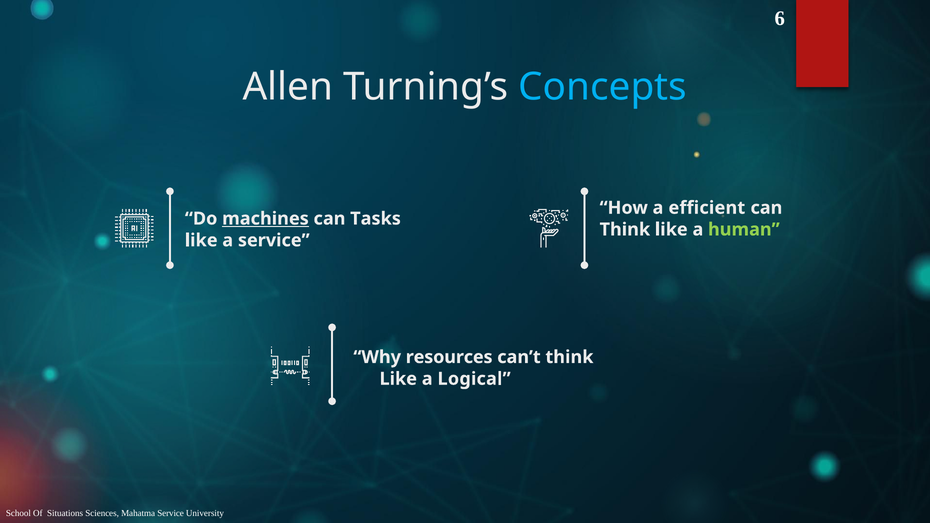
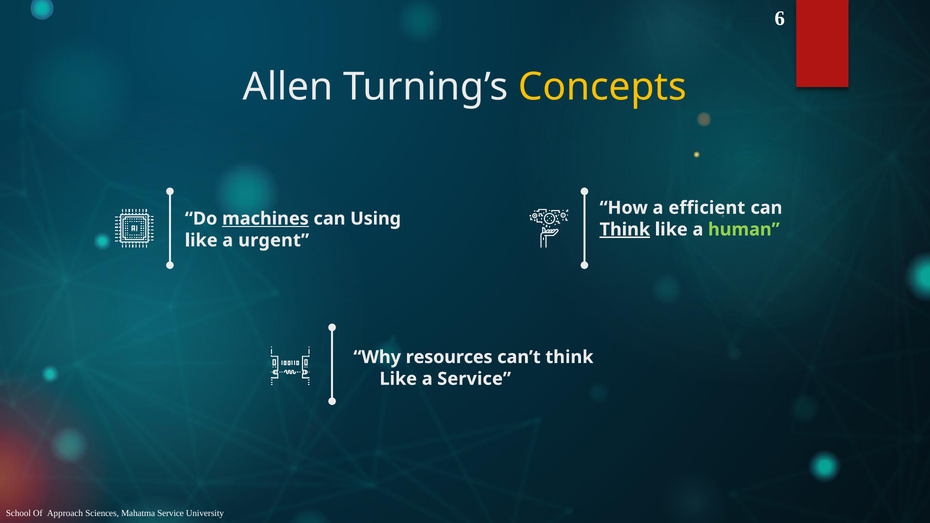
Concepts colour: light blue -> yellow (603, 87)
Tasks: Tasks -> Using (376, 219)
Think underline: none -> present (625, 230)
a service: service -> urgent (274, 240)
a Logical: Logical -> Service (474, 379)
Situations: Situations -> Approach (65, 513)
